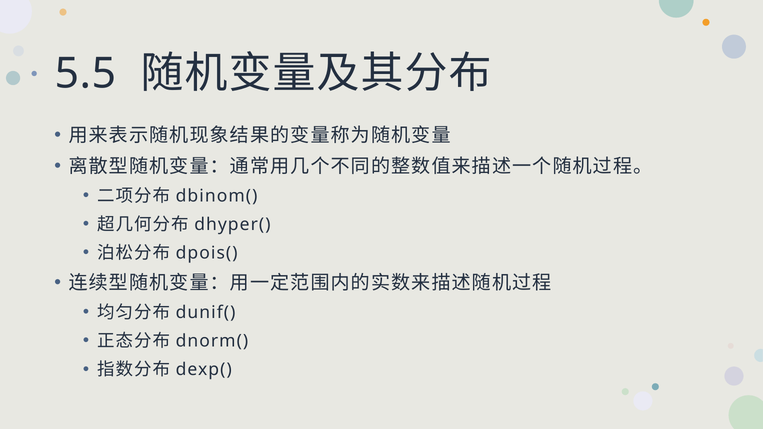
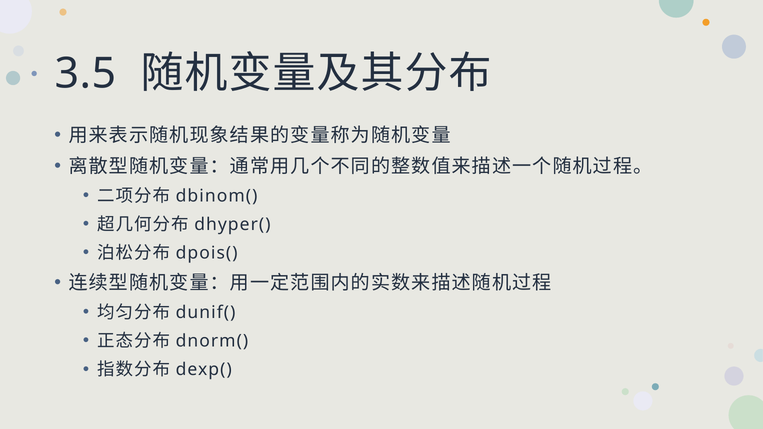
5.5: 5.5 -> 3.5 (86, 74)
